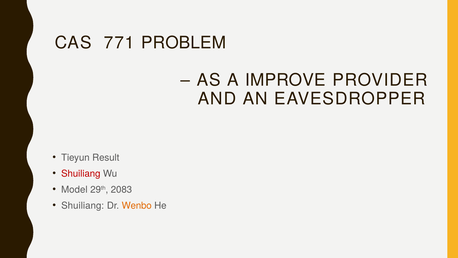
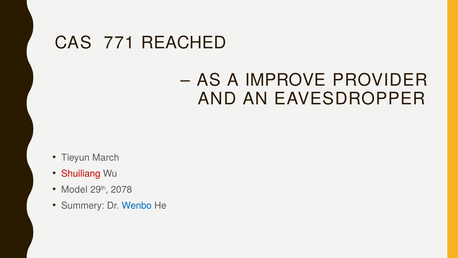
PROBLEM: PROBLEM -> REACHED (184, 43)
Result: Result -> March (106, 157)
2083: 2083 -> 2078 (121, 189)
Shuiliang: Shuiliang -> Summery (83, 205)
Wenbo colour: orange -> blue (137, 205)
